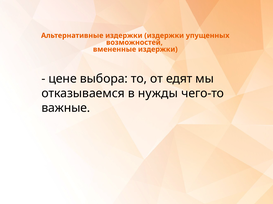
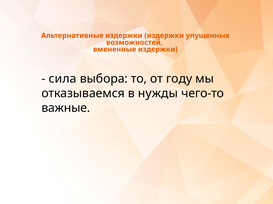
цене: цене -> сила (63, 79)
едят: едят -> году (179, 79)
